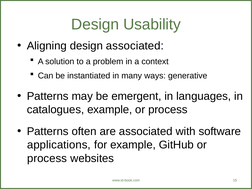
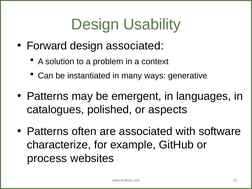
Aligning: Aligning -> Forward (47, 46)
catalogues example: example -> polished (110, 110)
process: process -> aspects (168, 110)
applications: applications -> characterize (59, 145)
